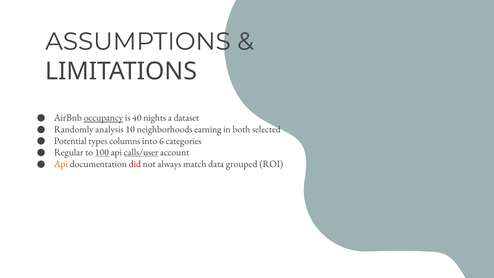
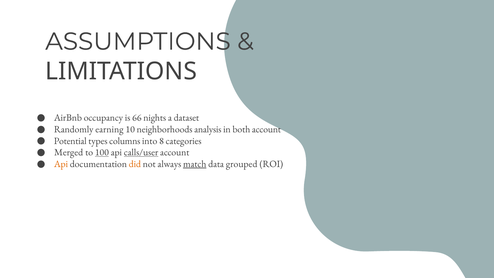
occupancy underline: present -> none (103, 118)
40: 40 -> 66 (137, 118)
analysis: analysis -> earning (109, 129)
earning: earning -> analysis (208, 129)
both selected: selected -> account (266, 129)
6: 6 -> 8 (161, 141)
Regular: Regular -> Merged (69, 152)
did colour: red -> orange (135, 164)
match underline: none -> present (195, 164)
